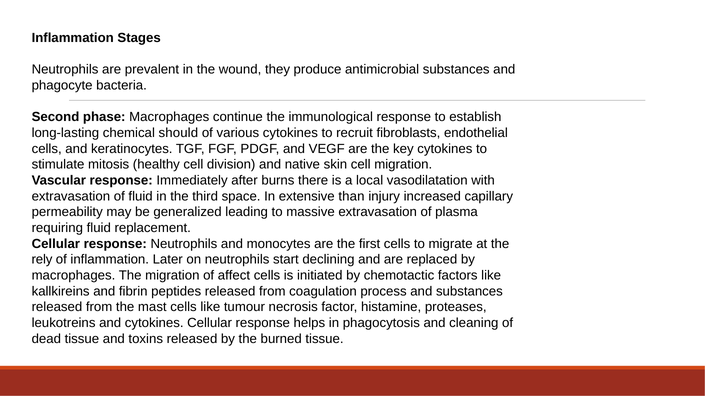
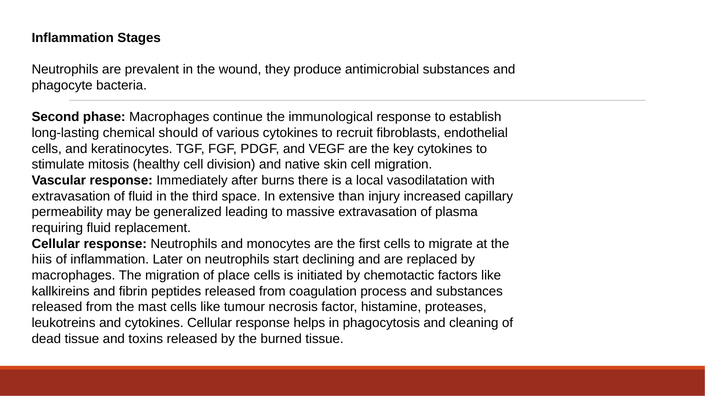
rely: rely -> hiis (42, 260)
affect: affect -> place (234, 276)
